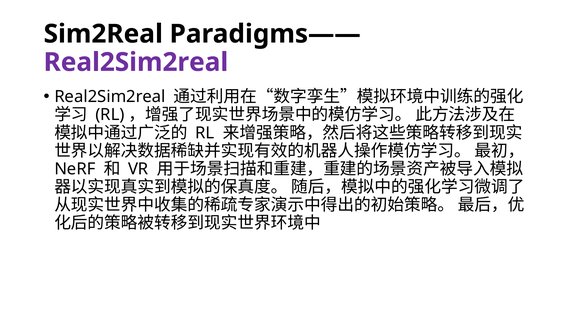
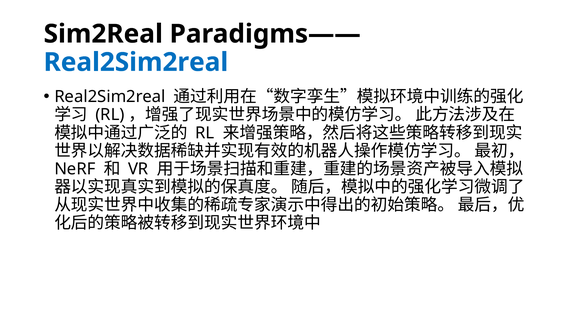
Real2Sim2real colour: purple -> blue (136, 62)
